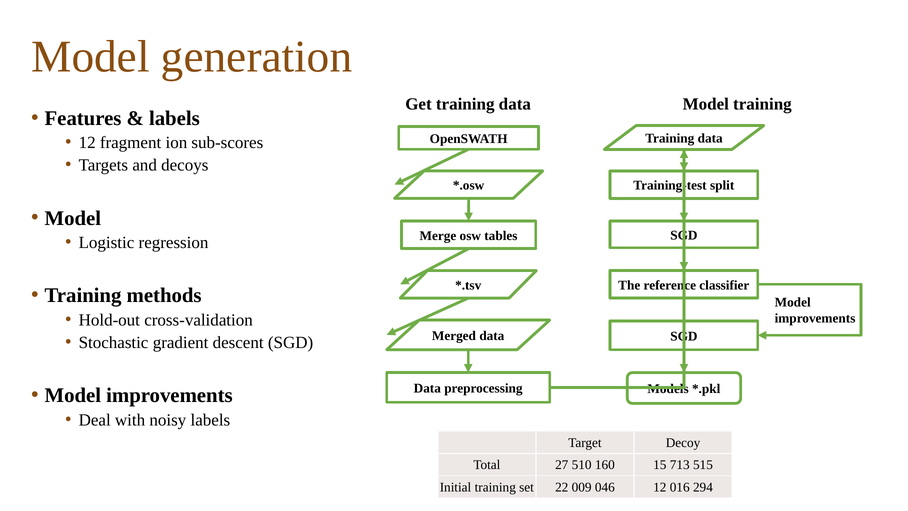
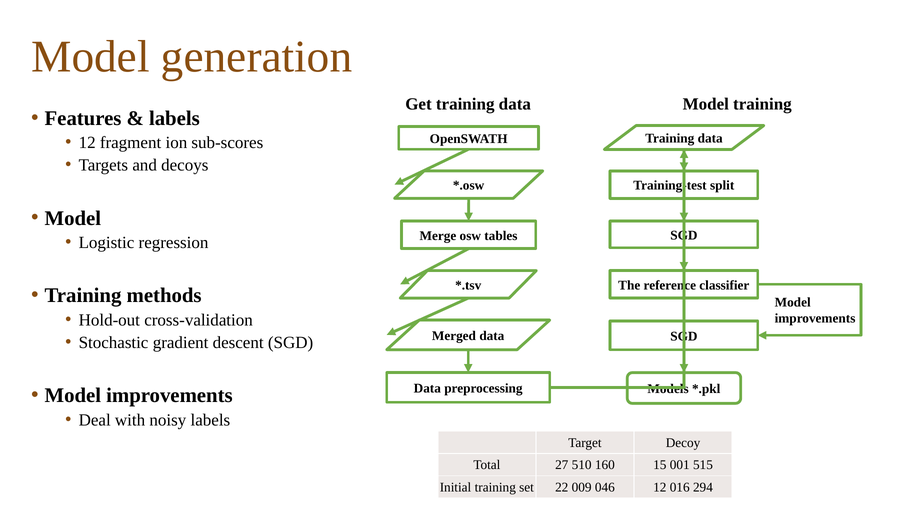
713: 713 -> 001 (680, 465)
